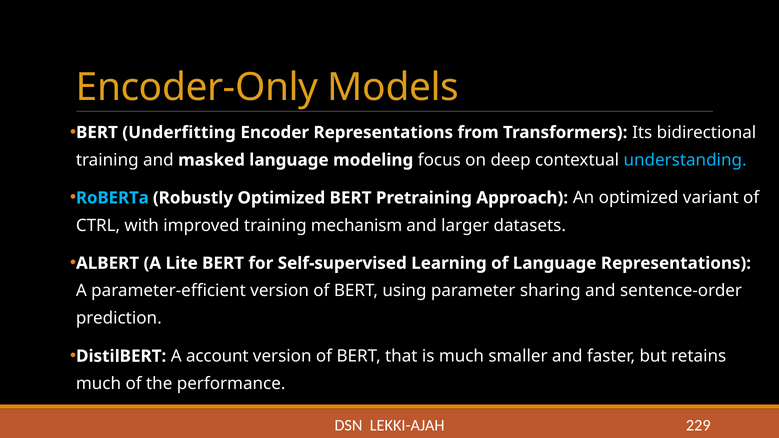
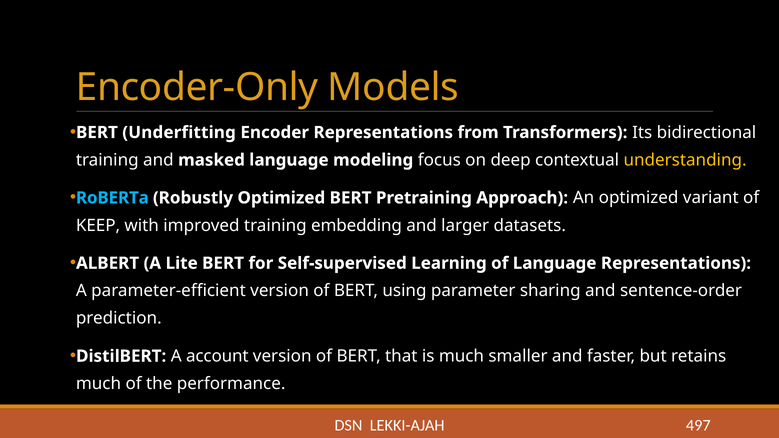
understanding colour: light blue -> yellow (685, 160)
CTRL: CTRL -> KEEP (98, 225)
mechanism: mechanism -> embedding (357, 225)
229: 229 -> 497 (698, 425)
